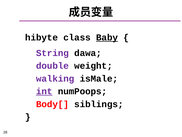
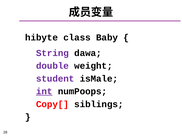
Baby underline: present -> none (107, 37)
walking: walking -> student (55, 78)
Body[: Body[ -> Copy[ (52, 104)
